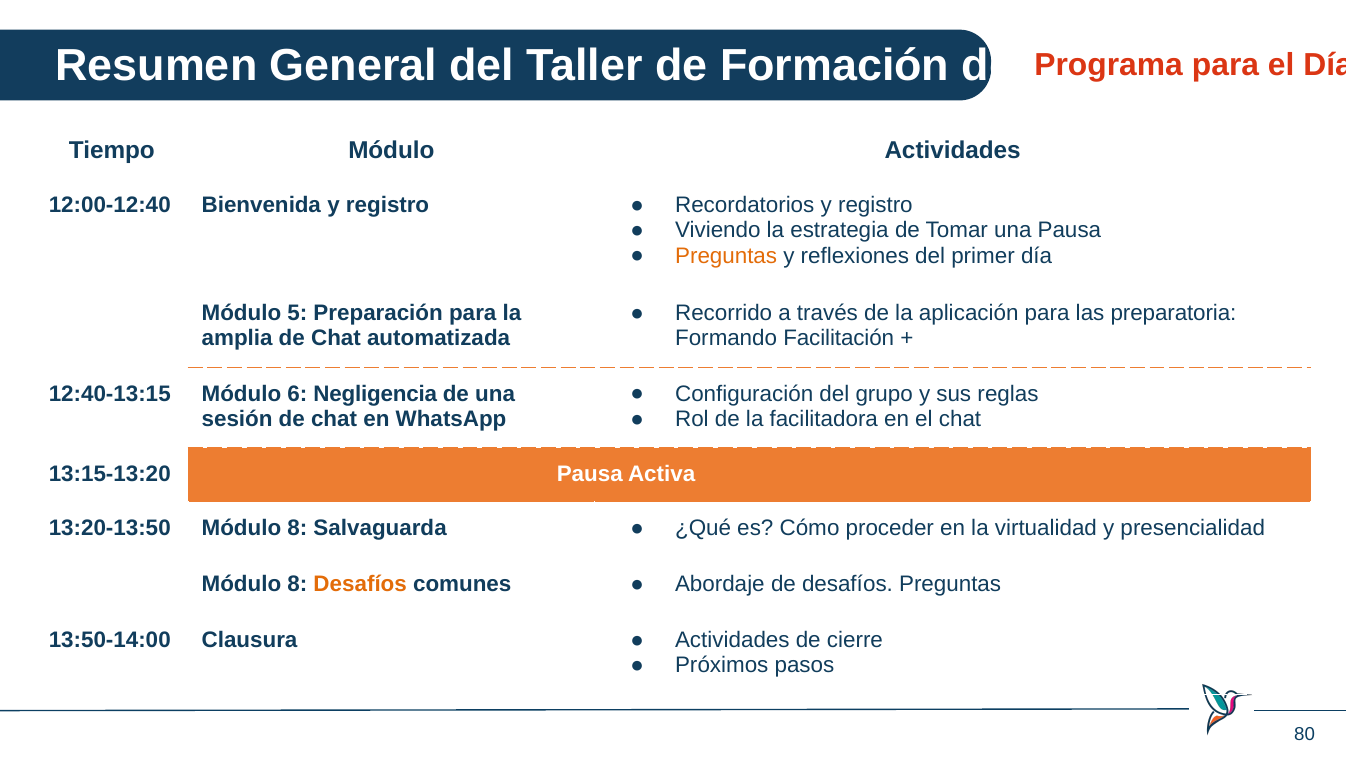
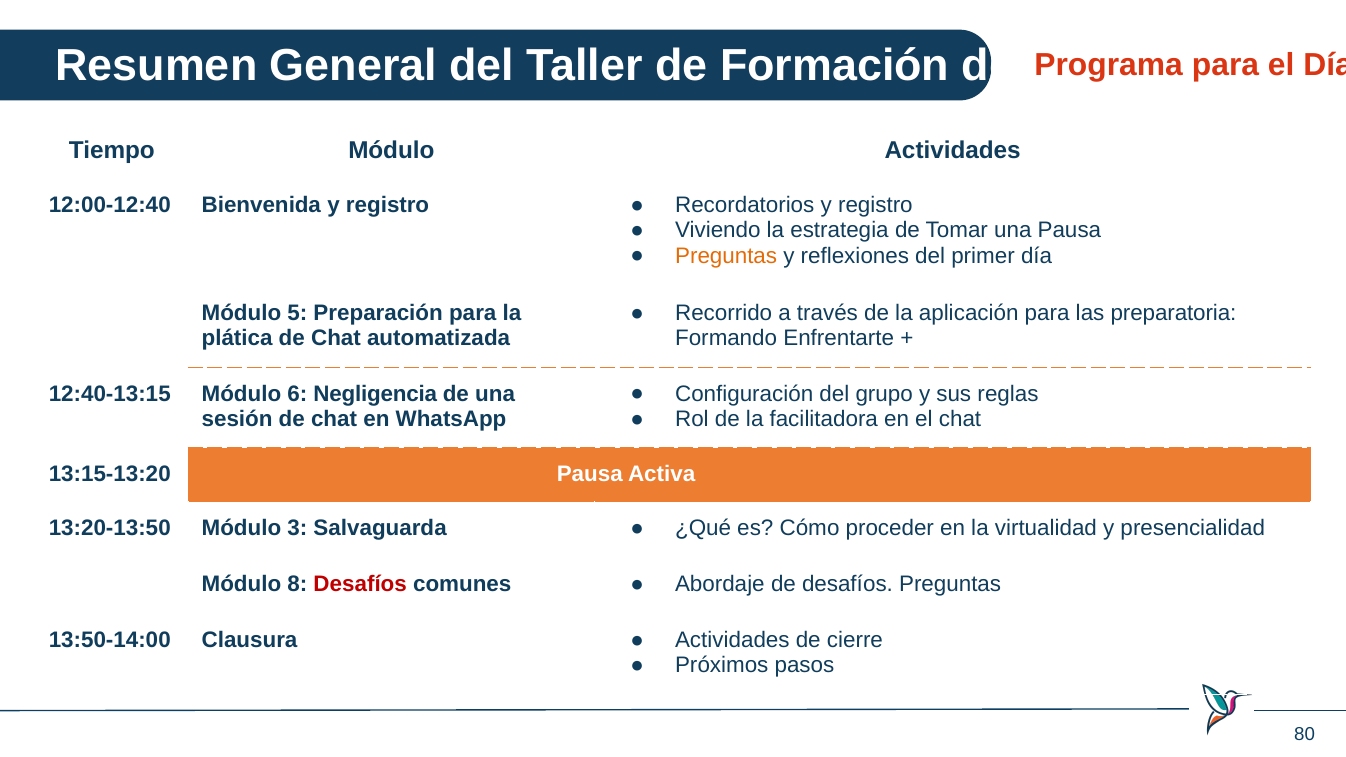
amplia: amplia -> plática (237, 338)
Facilitación: Facilitación -> Enfrentarte (839, 338)
13:20-13:50 Módulo 8: 8 -> 3 (297, 528)
Desafíos colour: orange -> red (360, 584)
